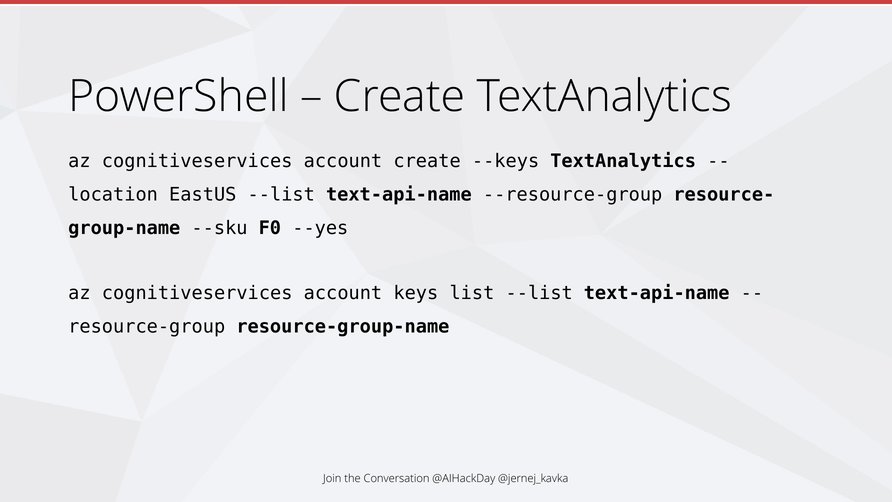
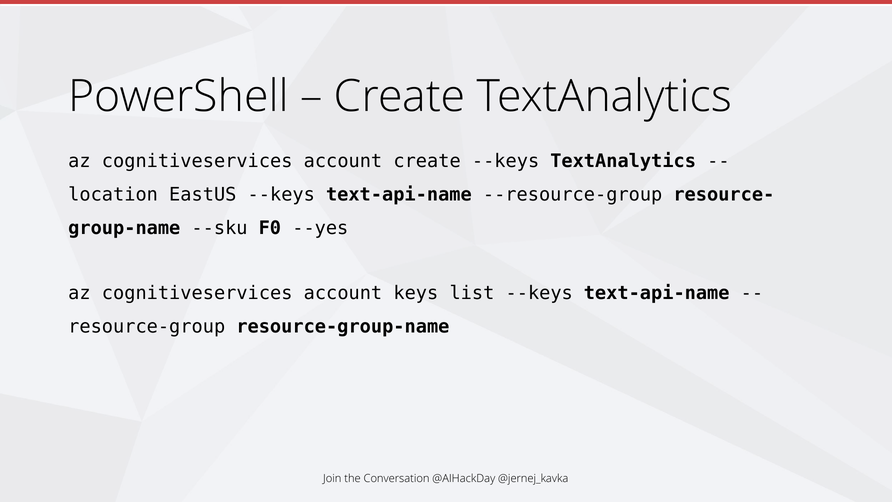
EastUS --list: --list -> --keys (281, 194)
list --list: --list -> --keys (539, 293)
